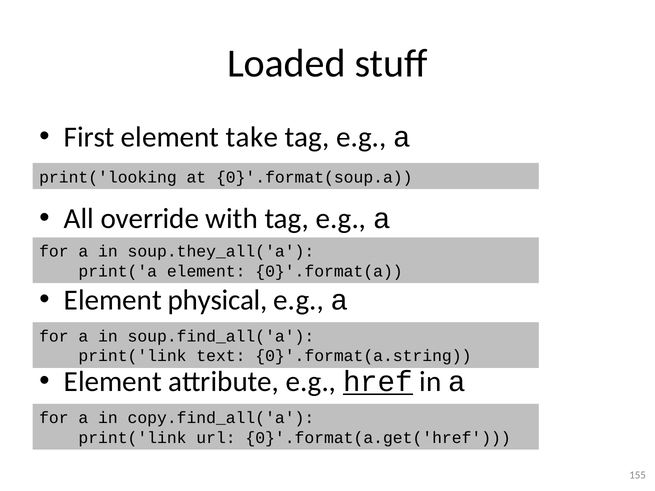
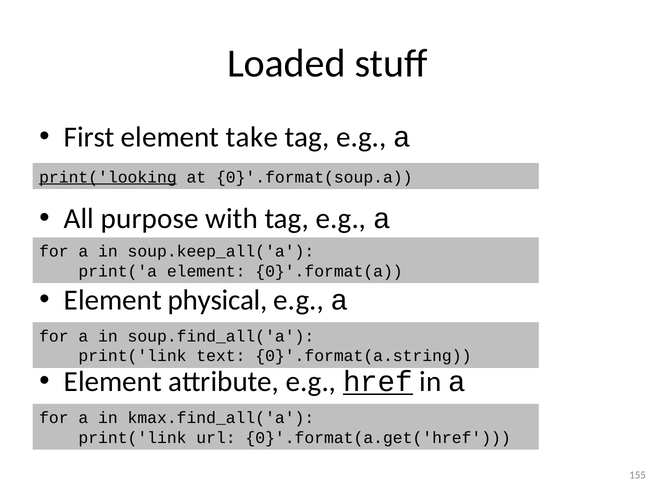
print('looking underline: none -> present (108, 177)
override: override -> purpose (150, 219)
soup.they_all('a: soup.they_all('a -> soup.keep_all('a (221, 252)
copy.find_all('a: copy.find_all('a -> kmax.find_all('a (221, 418)
